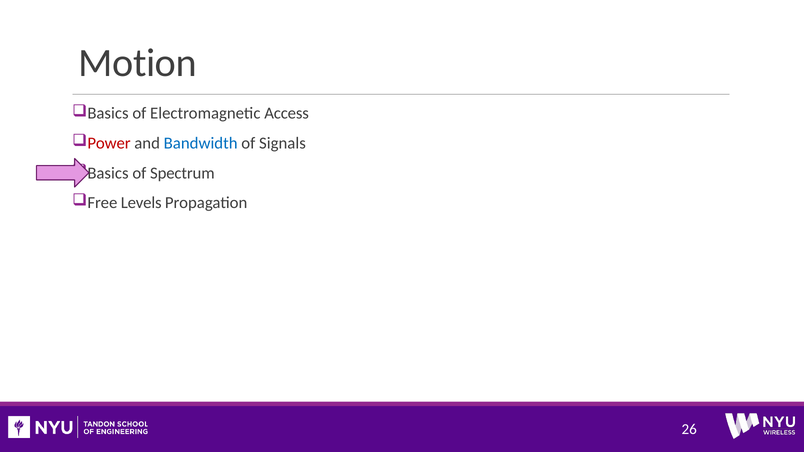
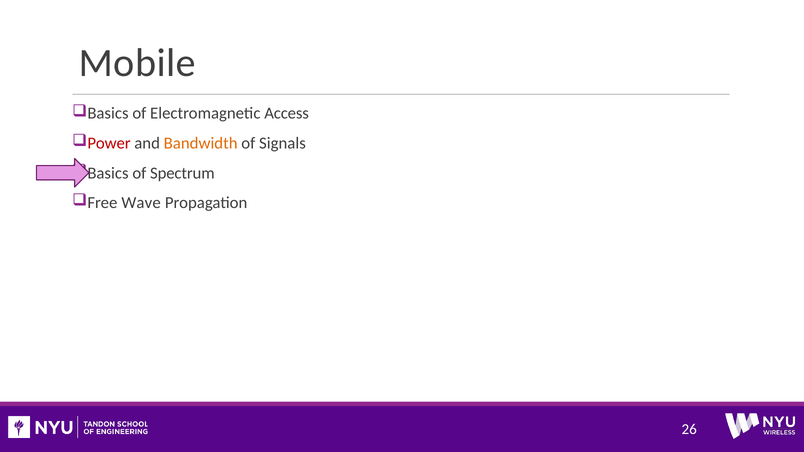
Motion: Motion -> Mobile (137, 63)
Bandwidth colour: blue -> orange (201, 143)
Levels: Levels -> Wave (141, 203)
